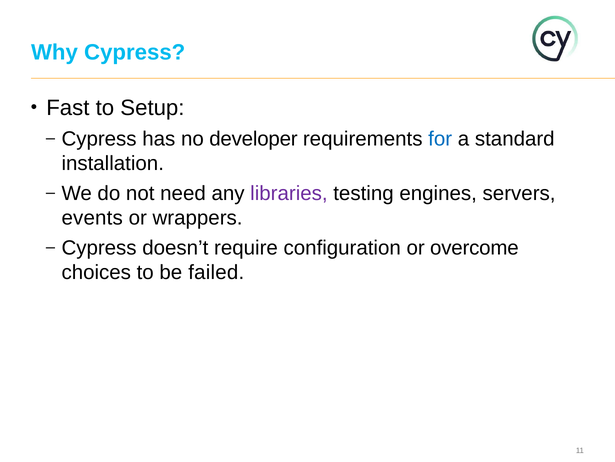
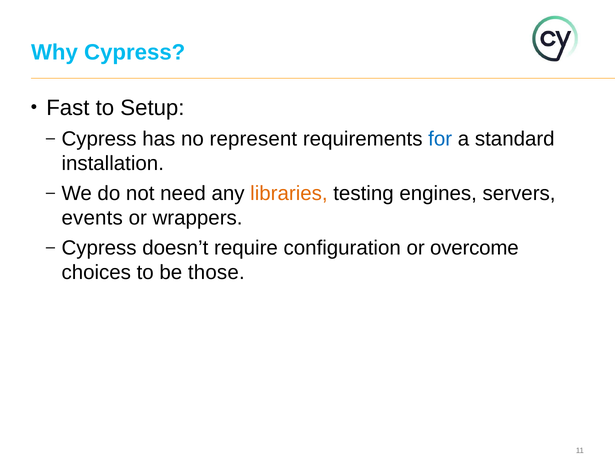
developer: developer -> represent (253, 139)
libraries colour: purple -> orange (289, 193)
failed: failed -> those (216, 272)
